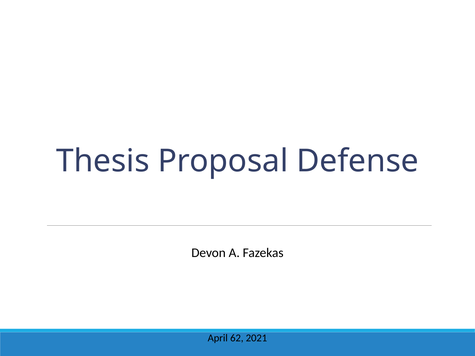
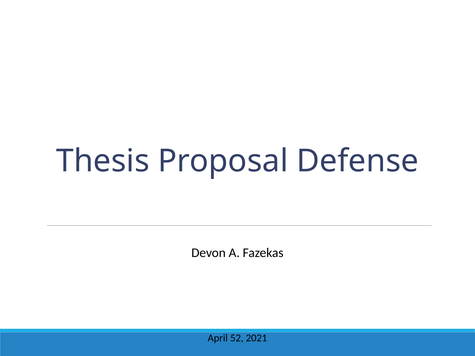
62: 62 -> 52 (237, 338)
